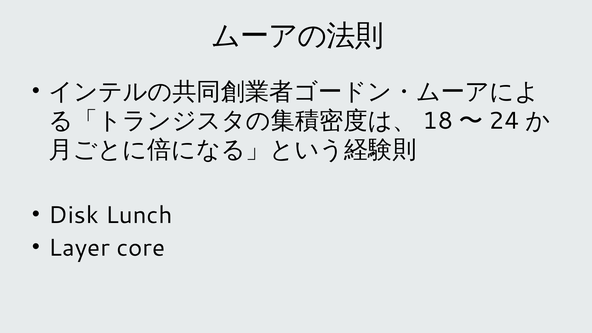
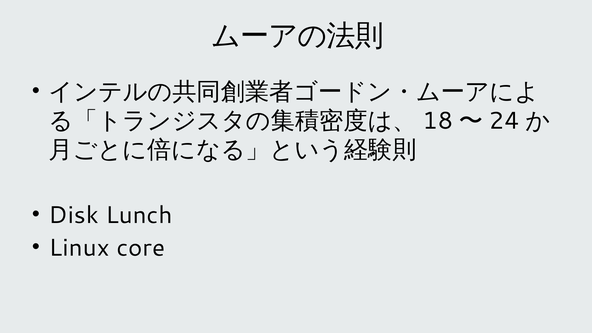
Layer: Layer -> Linux (79, 248)
